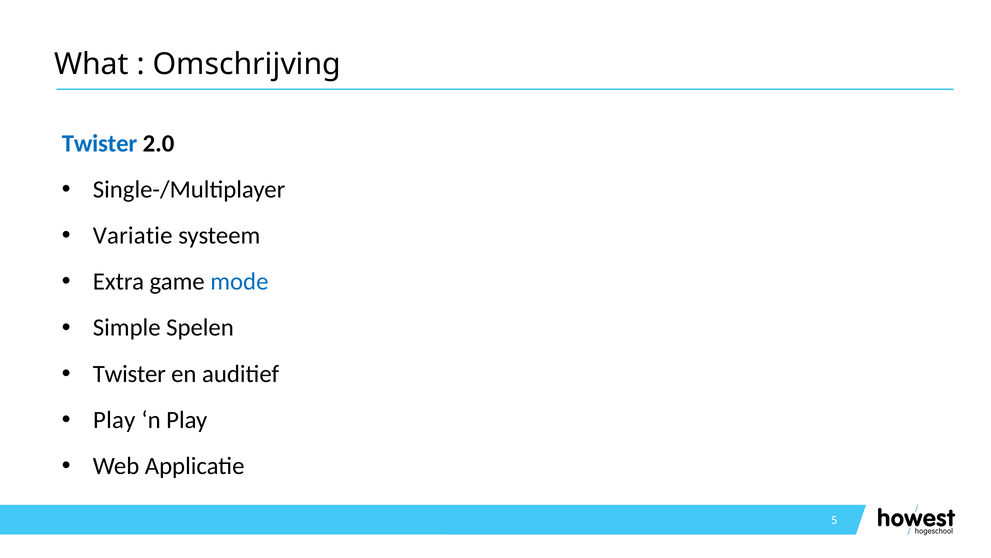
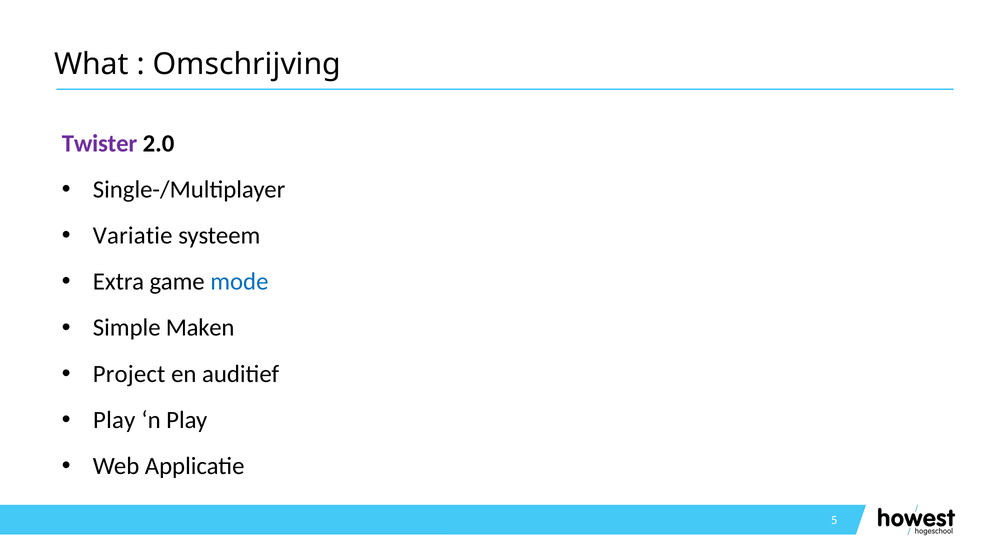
Twister colour: blue -> purple (100, 143)
Spelen: Spelen -> Maken (200, 327)
Twister: Twister -> Project (129, 373)
